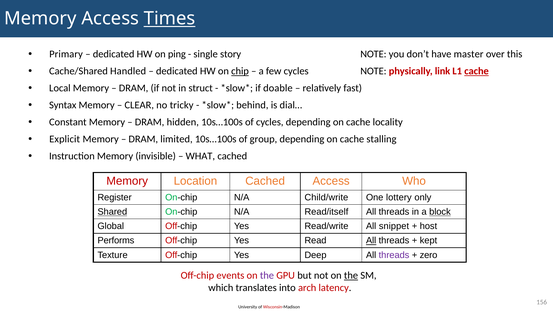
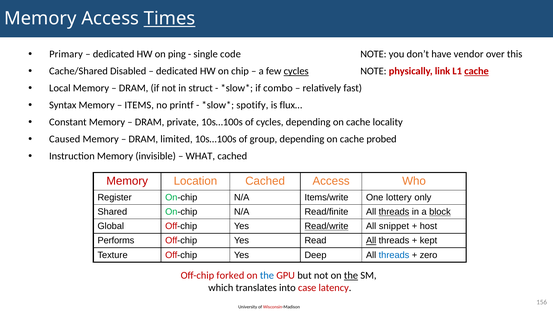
story: story -> code (230, 54)
master: master -> vendor (469, 54)
Handled: Handled -> Disabled (128, 71)
chip underline: present -> none (240, 71)
cycles underline: none -> present (296, 71)
doable: doable -> combo (278, 88)
CLEAR: CLEAR -> ITEMS (139, 105)
tricky: tricky -> printf (182, 105)
behind: behind -> spotify (252, 105)
dial…: dial… -> flux… (291, 105)
hidden: hidden -> private (183, 122)
Explicit: Explicit -> Caused (65, 139)
stalling: stalling -> probed (382, 139)
Child/write: Child/write -> Items/write (326, 197)
Shared underline: present -> none (112, 212)
Read/itself: Read/itself -> Read/finite (326, 212)
threads underline: none -> present (394, 212)
Read/write underline: none -> present (326, 226)
threads colour: purple -> blue (394, 255)
events: events -> forked (230, 275)
the colour: purple -> blue (267, 275)
arch: arch -> case (307, 288)
